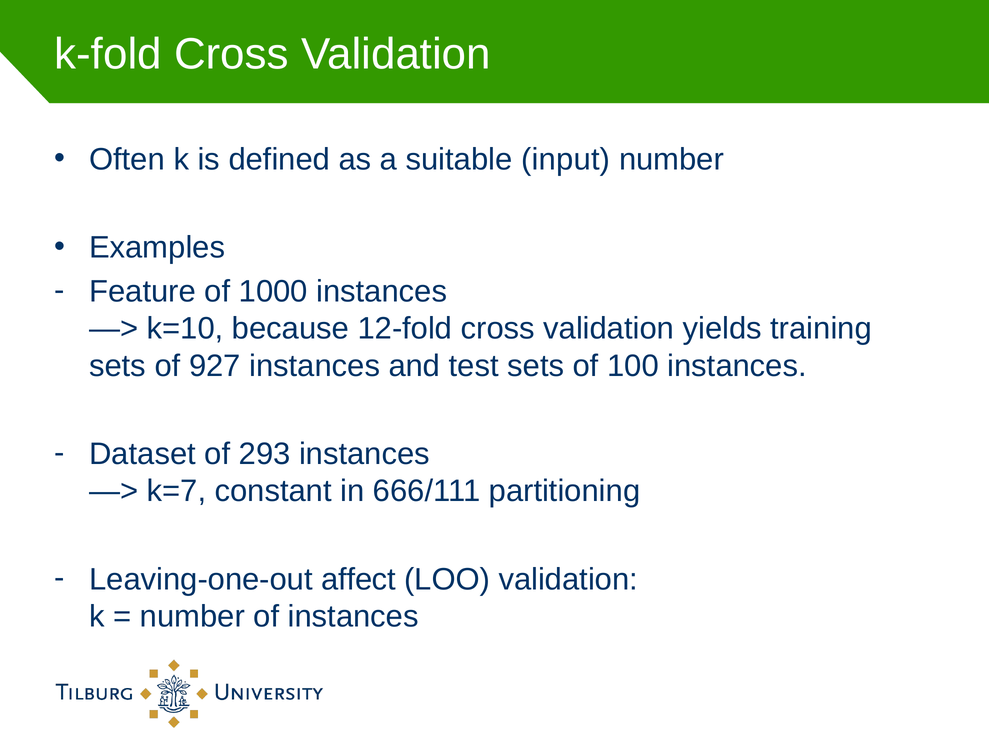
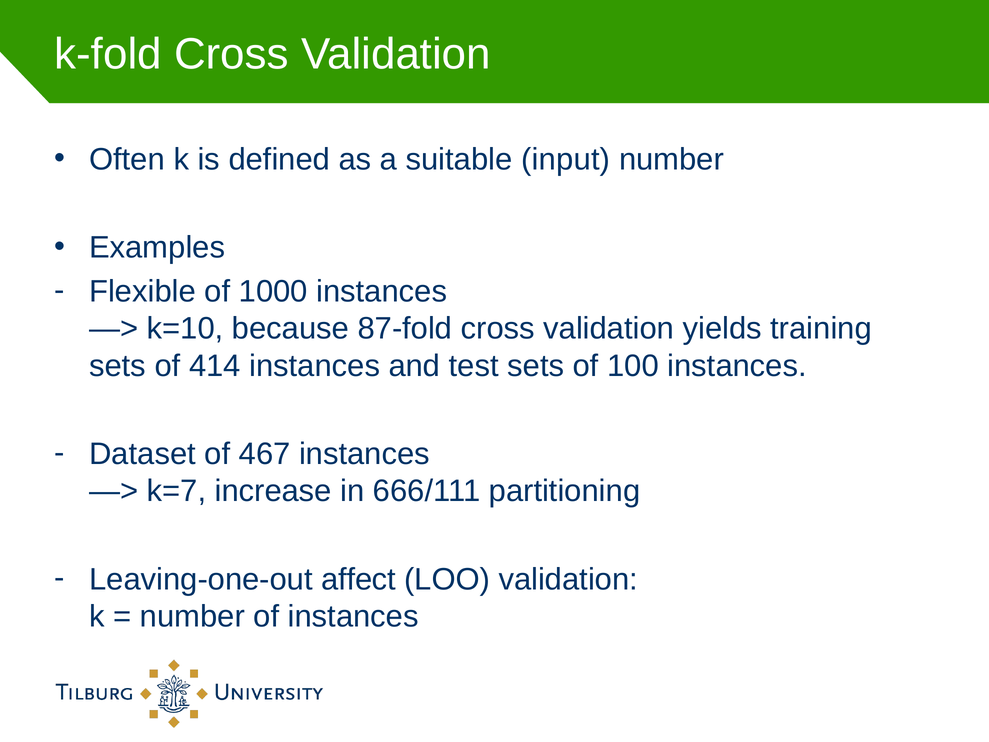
Feature: Feature -> Flexible (143, 291)
12-fold: 12-fold -> 87-fold (405, 329)
927: 927 -> 414 (215, 366)
293: 293 -> 467 (265, 454)
constant: constant -> increase (273, 491)
